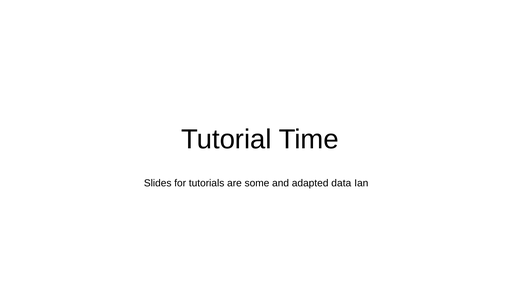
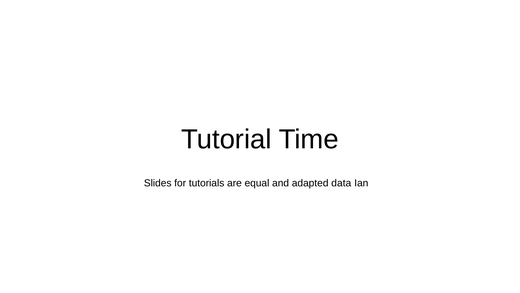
some: some -> equal (257, 183)
